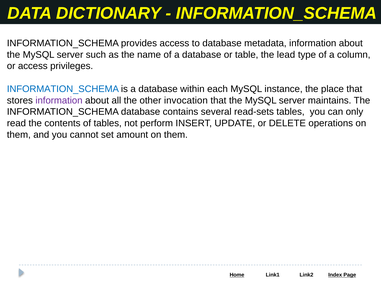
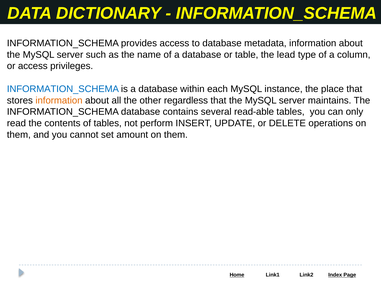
information colour: purple -> orange (59, 100)
invocation: invocation -> regardless (186, 100)
read-sets: read-sets -> read-able (254, 112)
